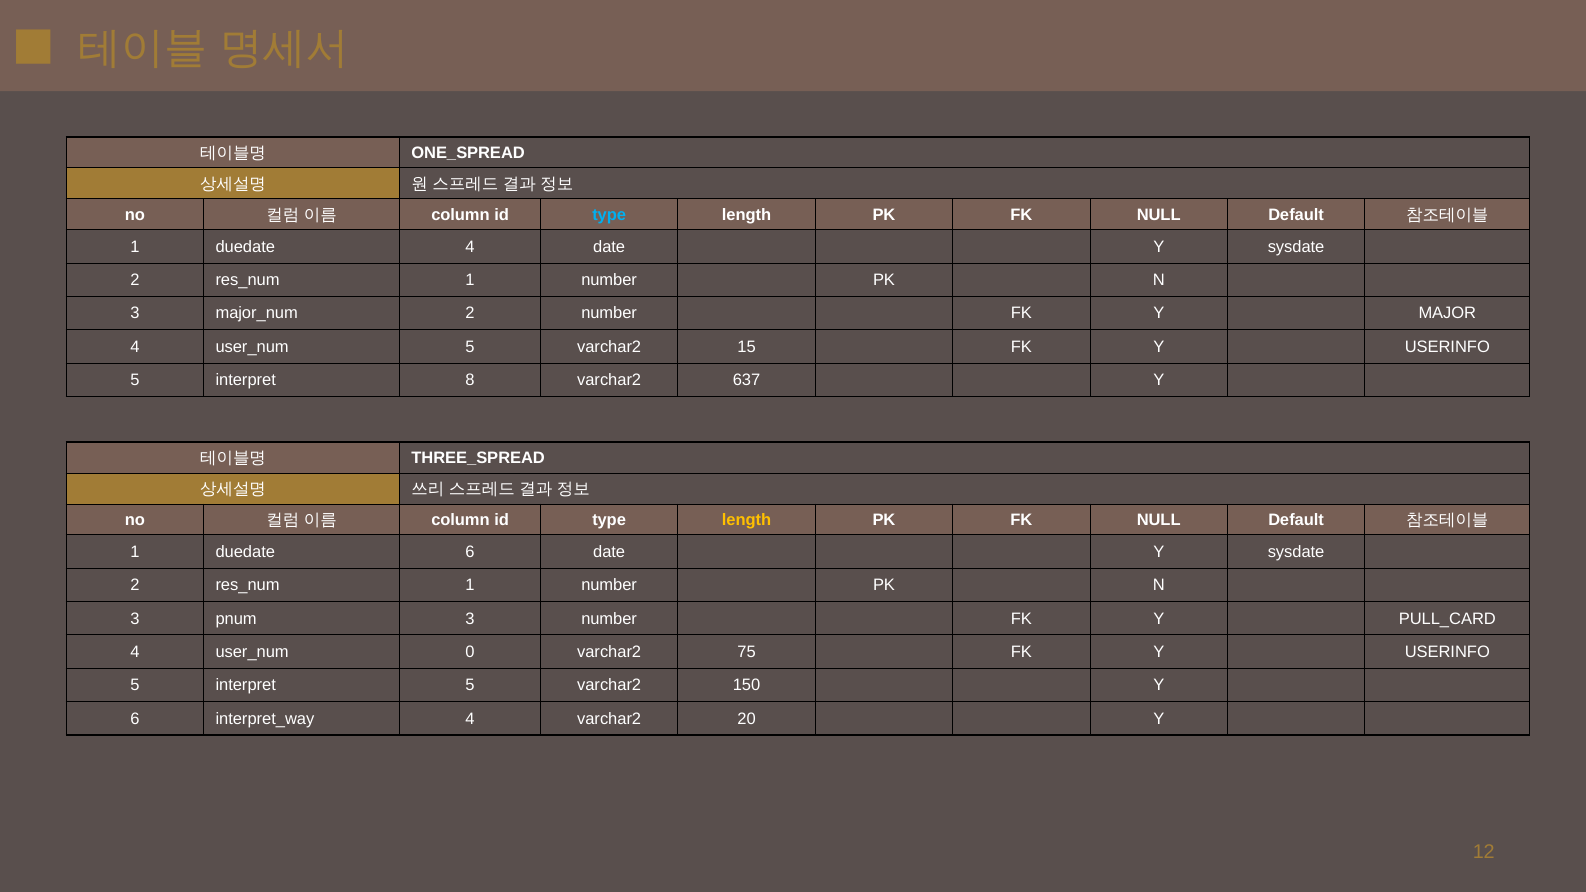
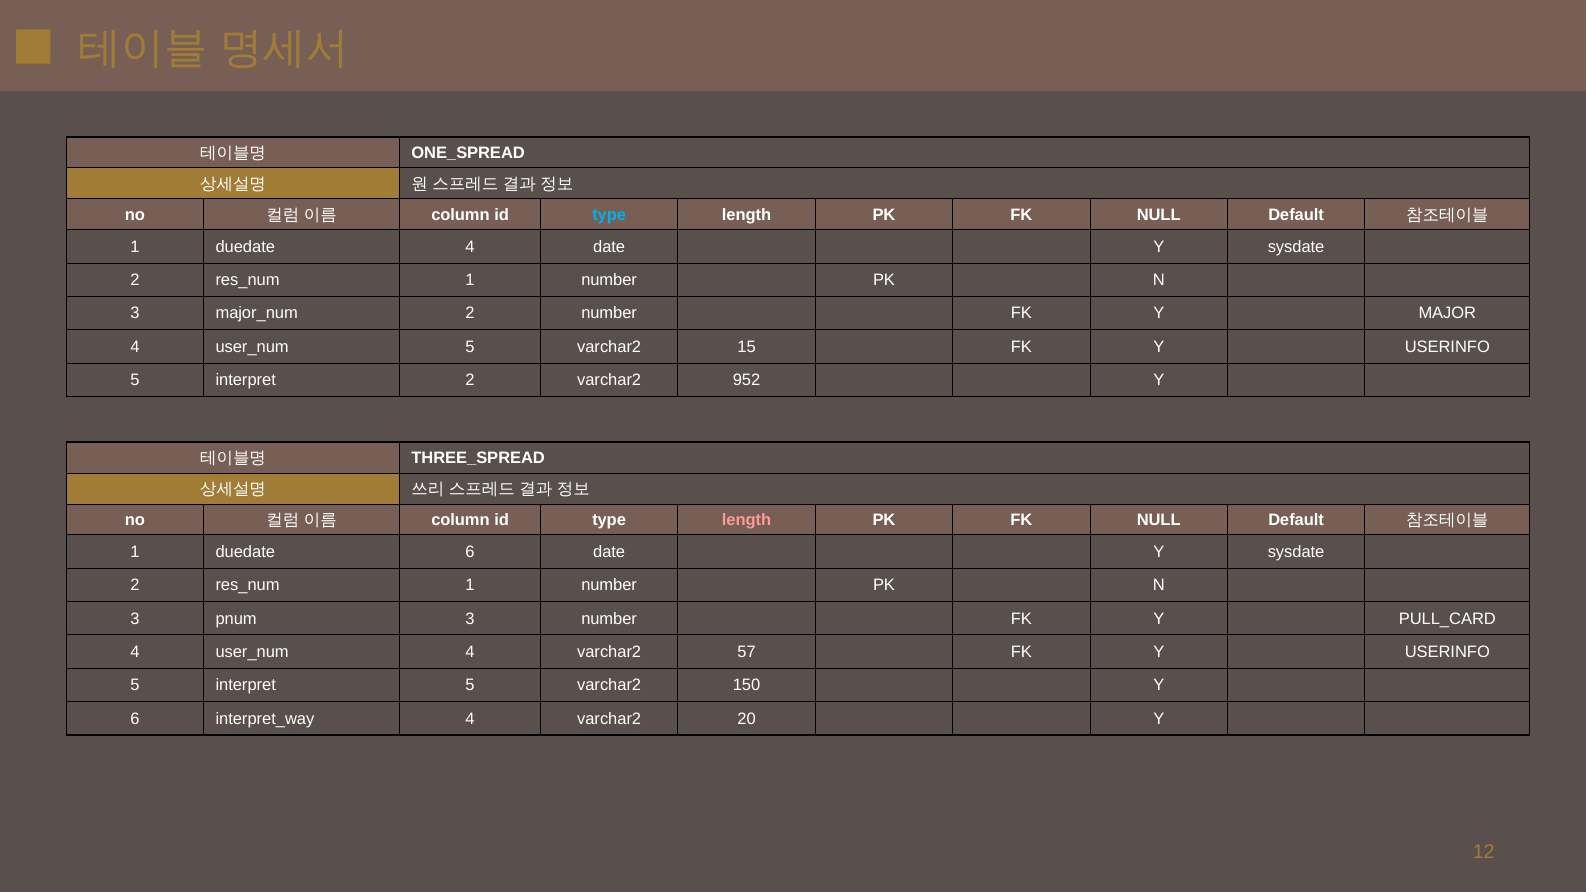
interpret 8: 8 -> 2 (470, 380)
637: 637 -> 952 (747, 380)
length colour: yellow -> pink (747, 520)
0: 0 -> 4 (470, 652)
75: 75 -> 57 (747, 652)
